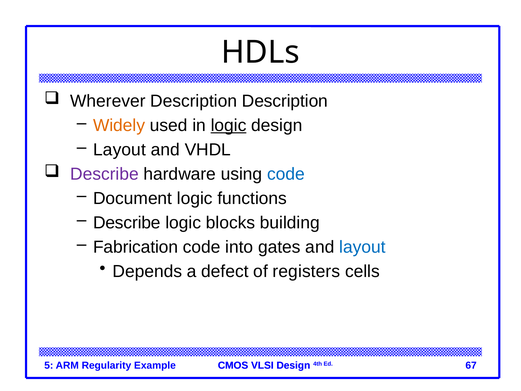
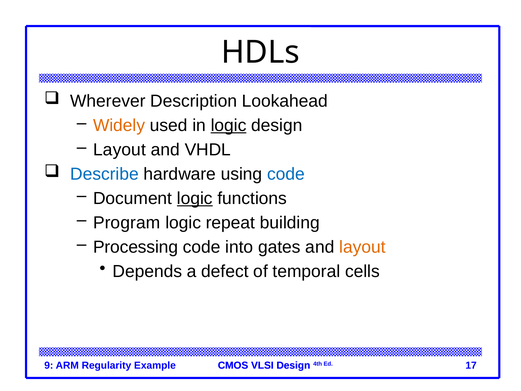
Description Description: Description -> Lookahead (285, 101)
Describe colour: purple -> blue (104, 174)
logic underline: none -> present (195, 198)
Describe: Describe -> Program (127, 223)
blocks: blocks -> repeat (230, 223)
Fabrication: Fabrication -> Processing (136, 247)
layout colour: blue -> orange (362, 247)
registers: registers -> temporal (306, 271)
5: 5 -> 9 (49, 365)
67: 67 -> 17 (471, 365)
